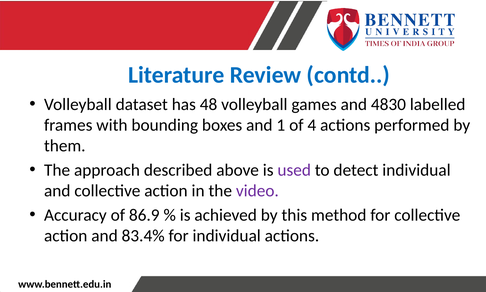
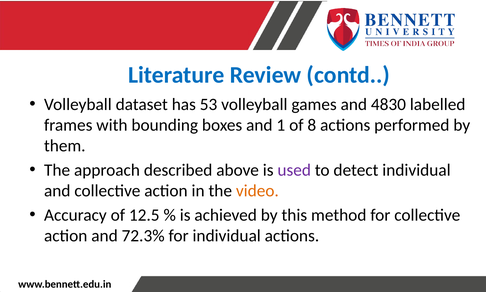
48: 48 -> 53 (209, 104)
4: 4 -> 8 (312, 125)
video colour: purple -> orange (257, 191)
86.9: 86.9 -> 12.5 (144, 215)
83.4%: 83.4% -> 72.3% (143, 236)
